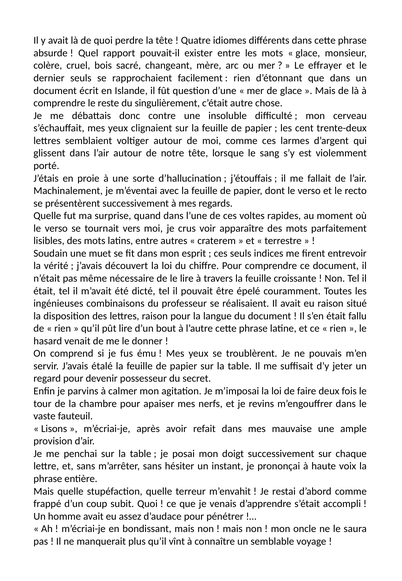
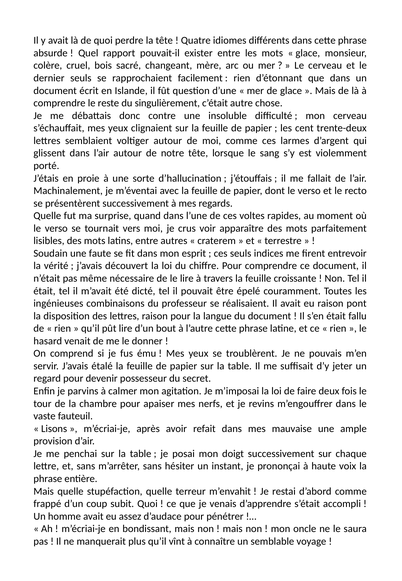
Le effrayer: effrayer -> cerveau (325, 66)
muet: muet -> faute (100, 253)
situé: situé -> pont (357, 303)
